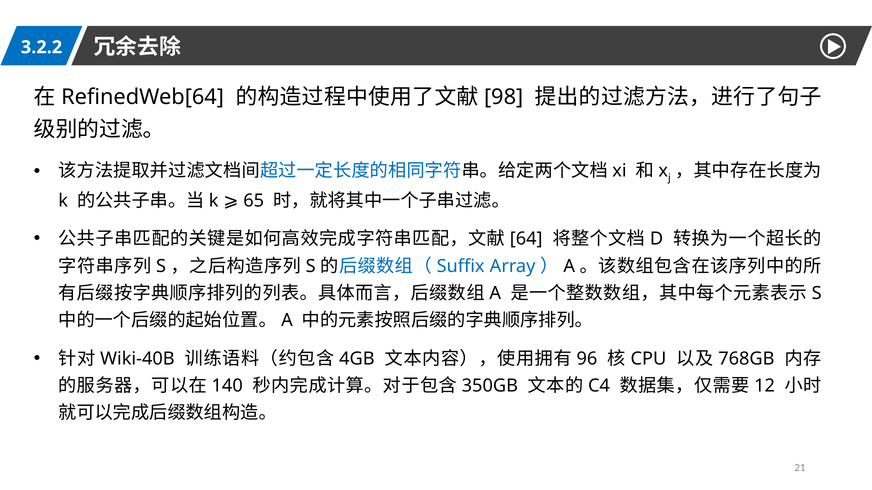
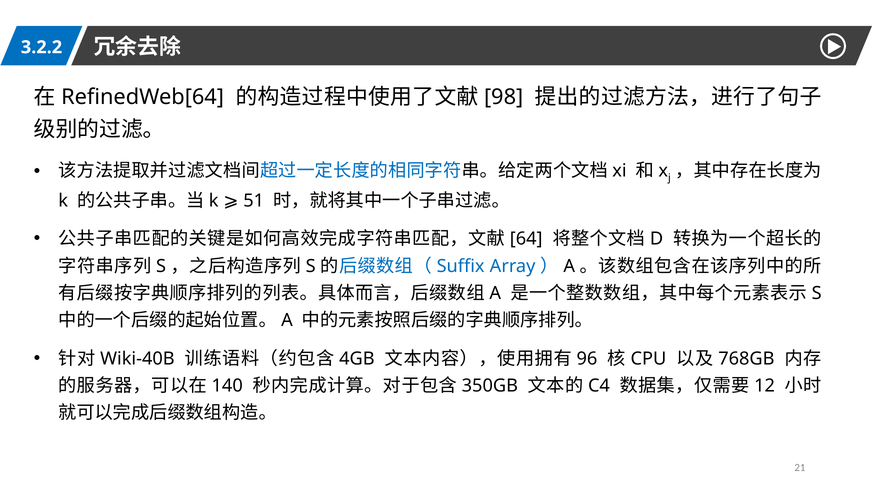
65: 65 -> 51 (254, 201)
